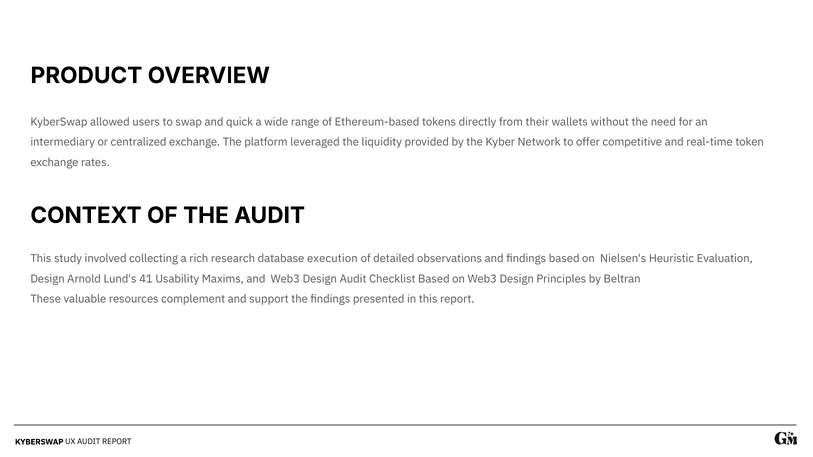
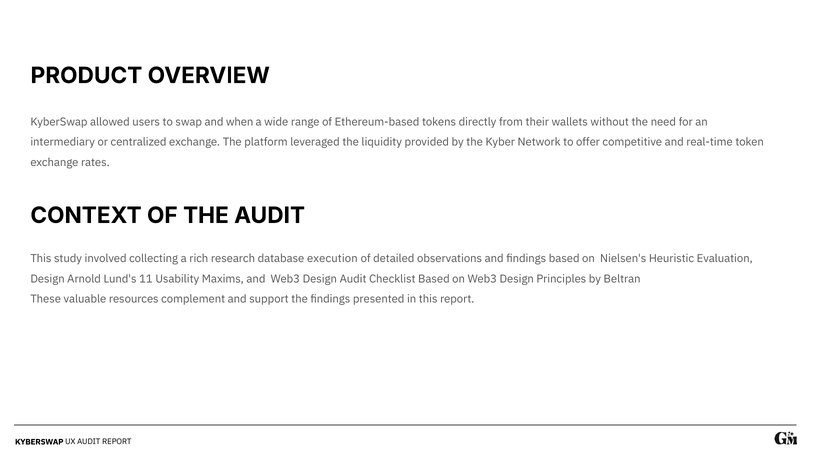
quick: quick -> when (240, 122)
41: 41 -> 11 (146, 279)
